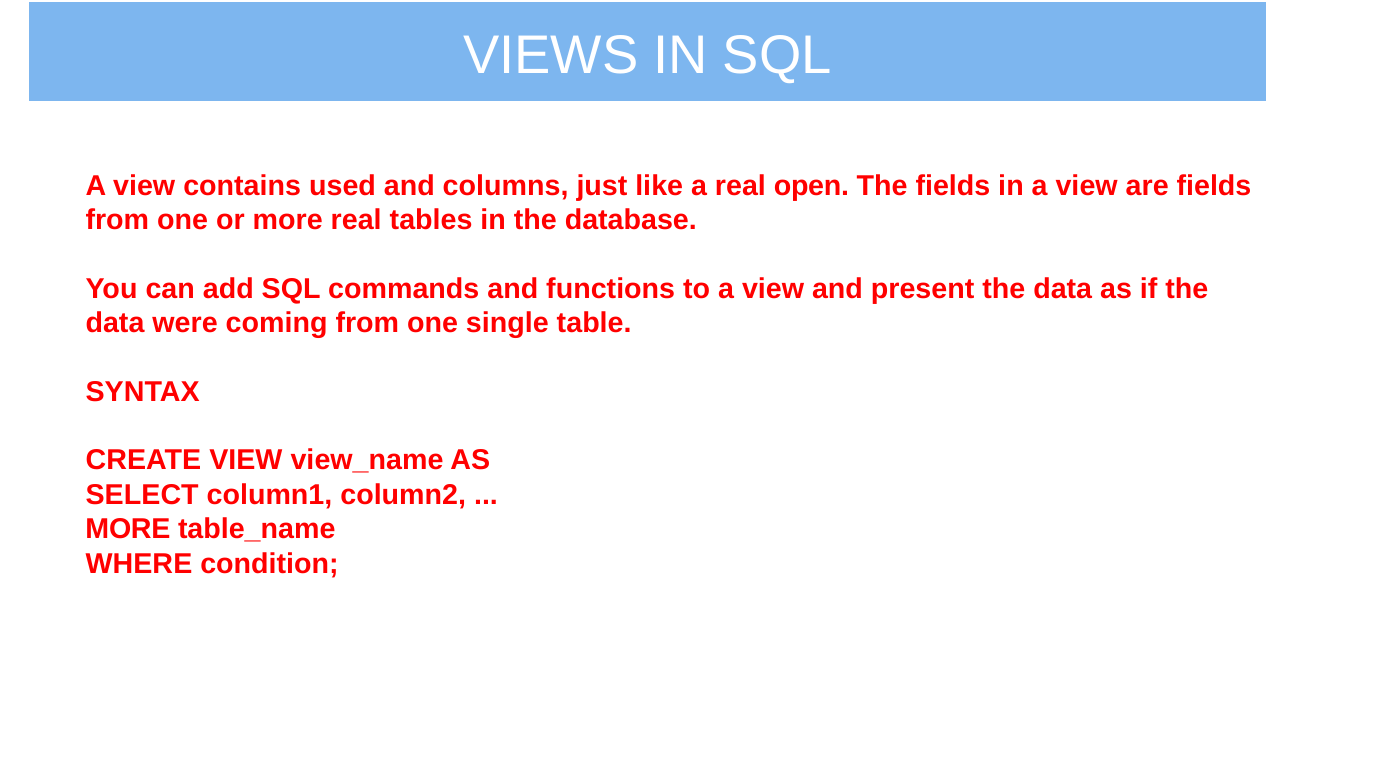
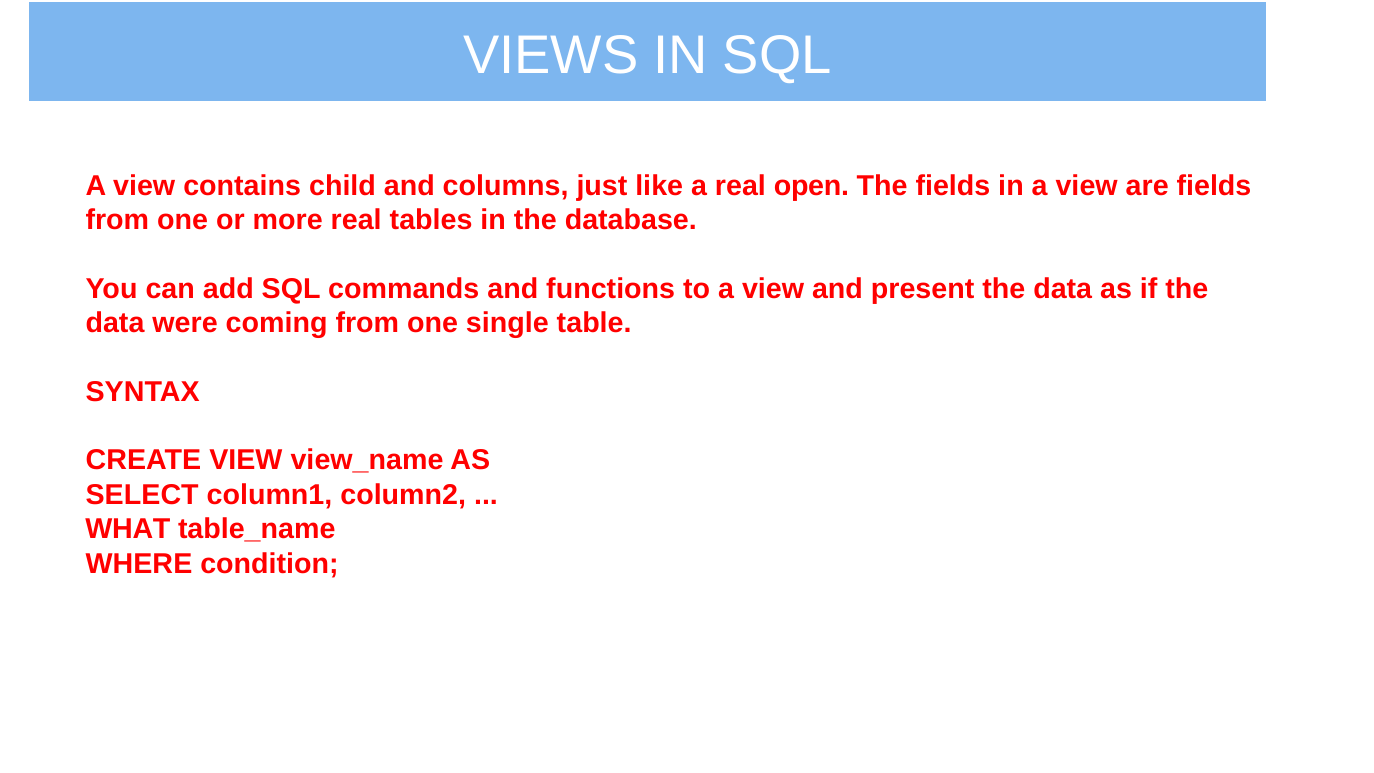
used: used -> child (342, 186)
MORE: MORE -> WHAT (128, 529)
